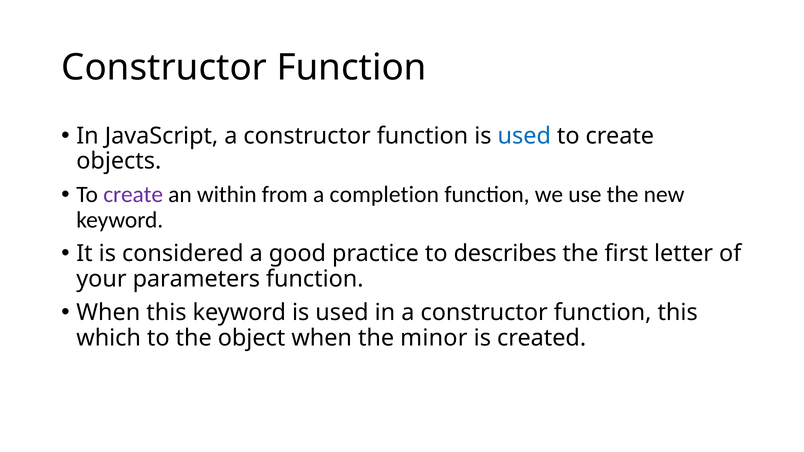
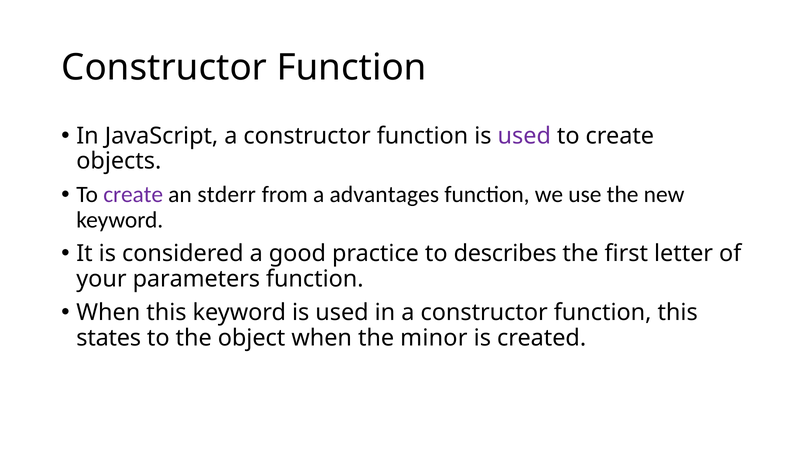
used colour: blue -> purple (524, 136)
within: within -> stderr (227, 195)
completion: completion -> advantages (384, 195)
which: which -> states (109, 338)
